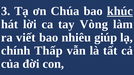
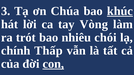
viết: viết -> trót (26, 38)
giúp: giúp -> chói (106, 38)
con underline: none -> present (53, 64)
